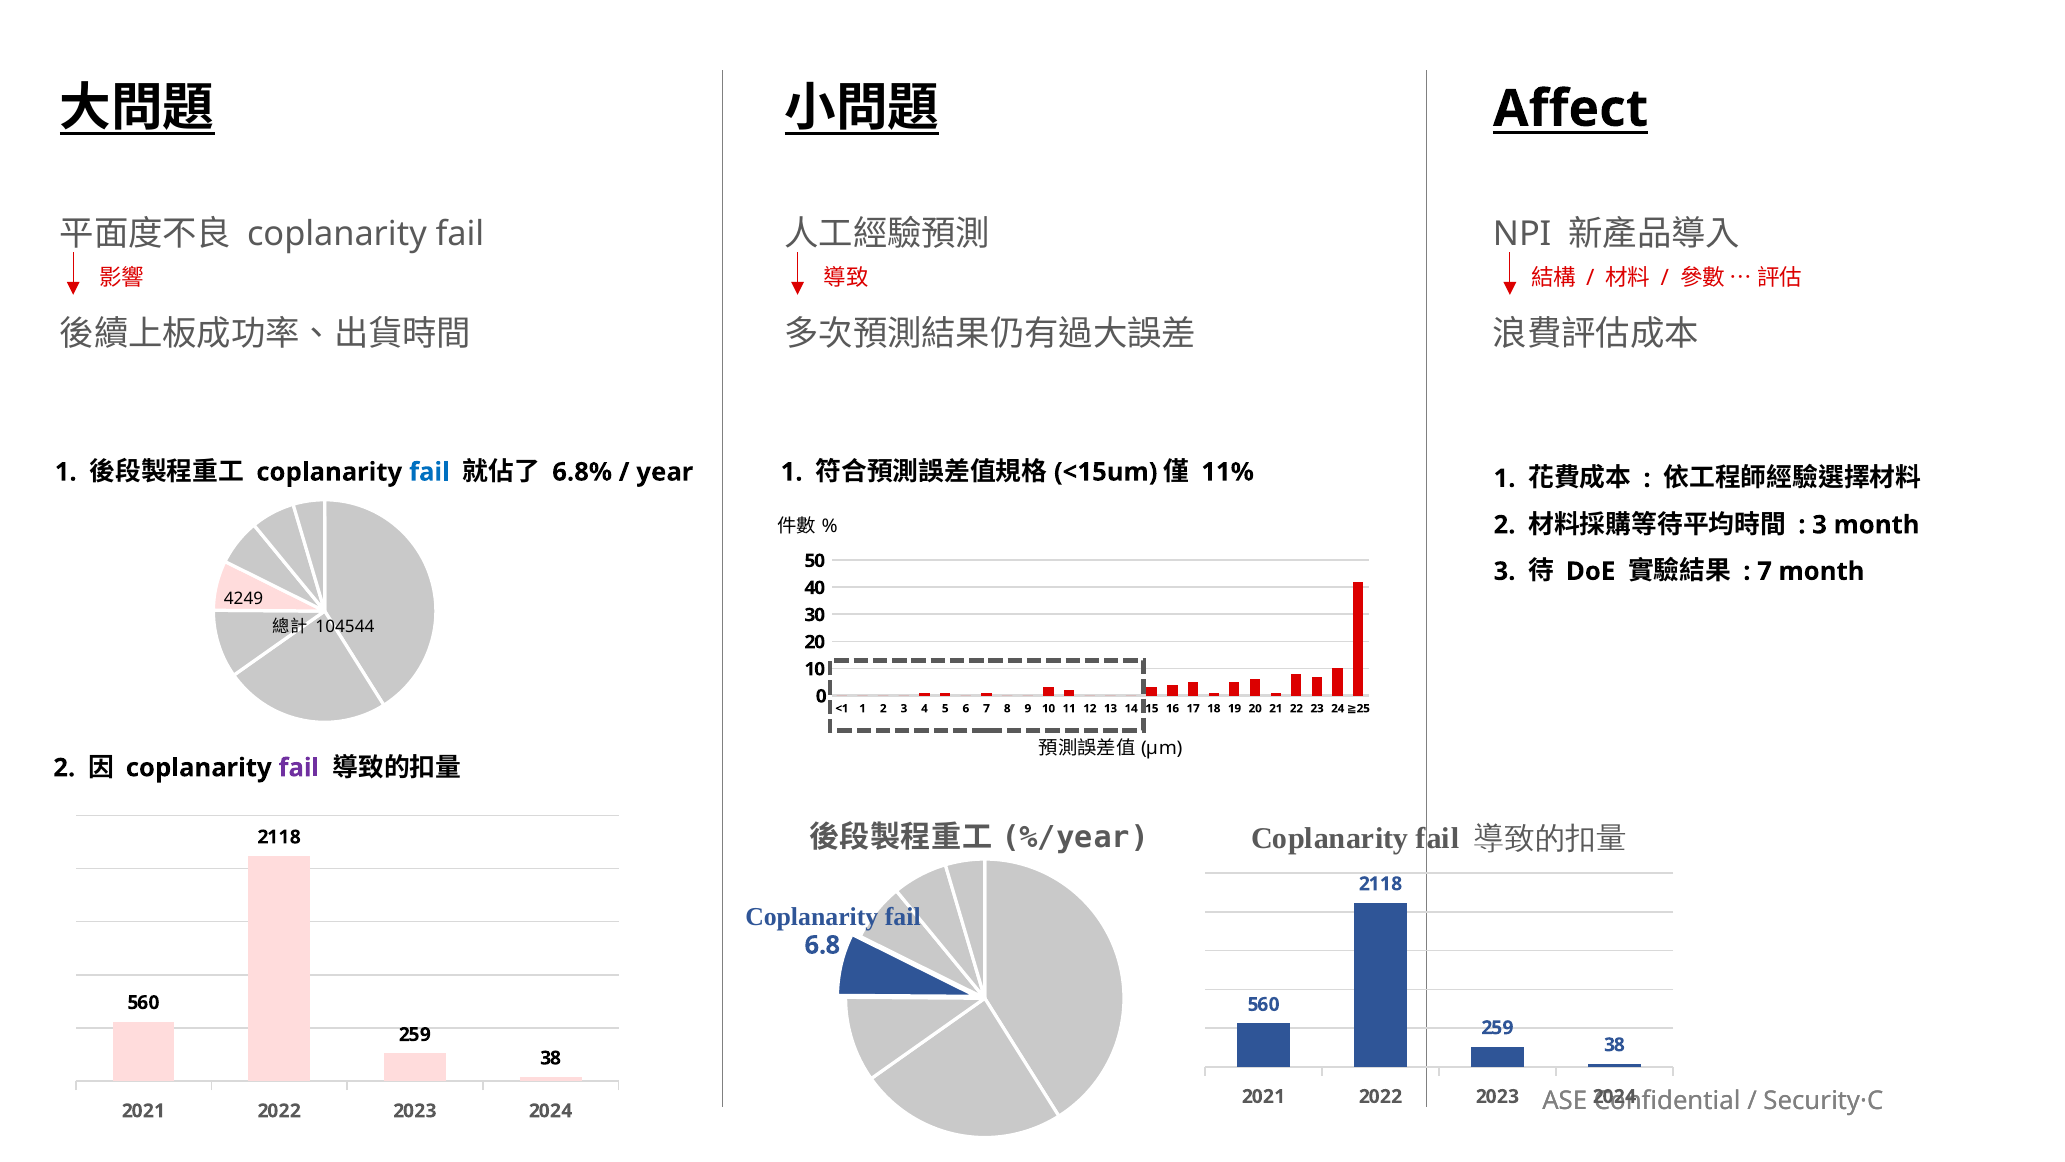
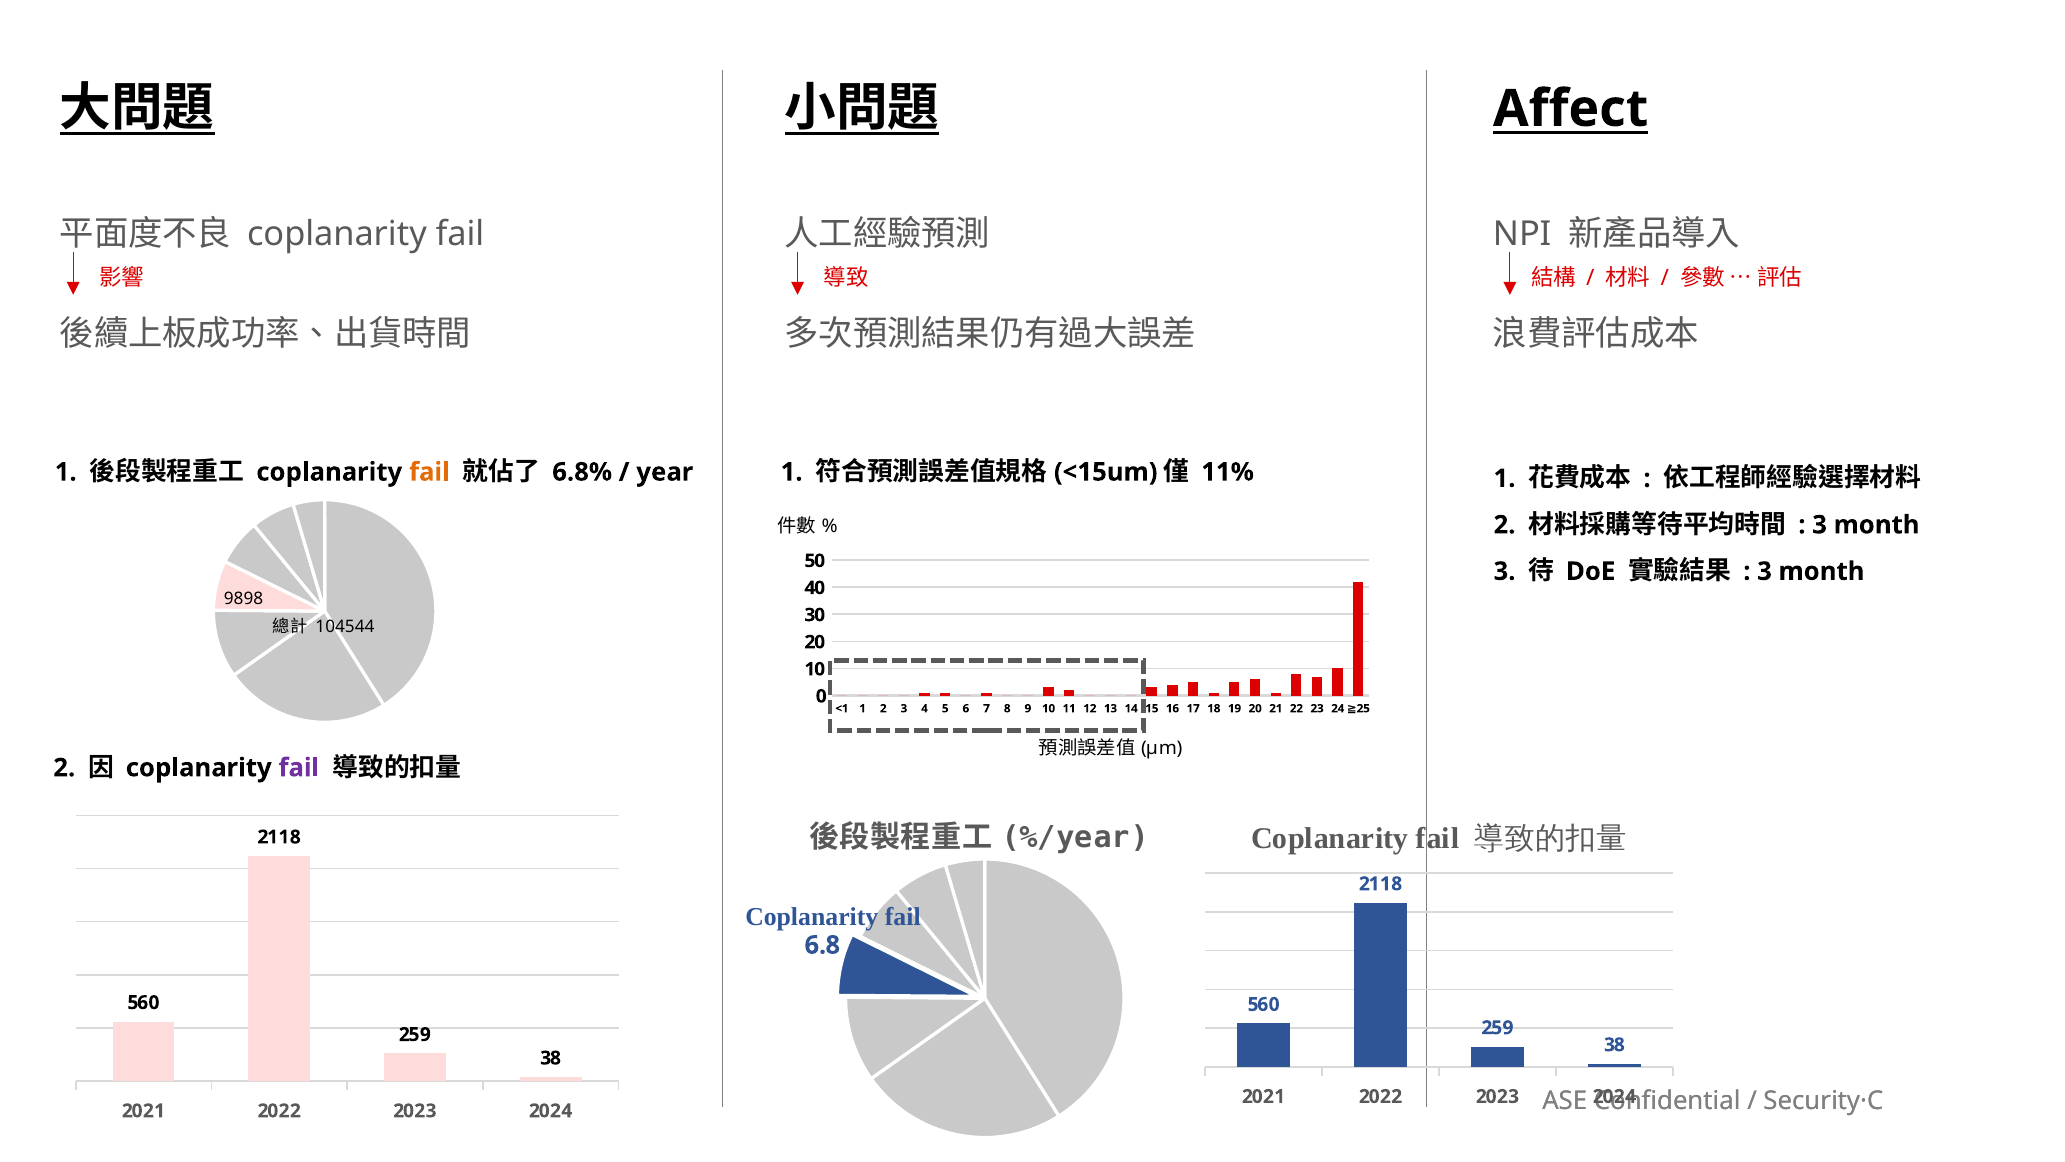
fail colour: blue -> orange (429, 472)
7: 7 -> 3 (1765, 571)
4249: 4249 -> 9898 (244, 598)
